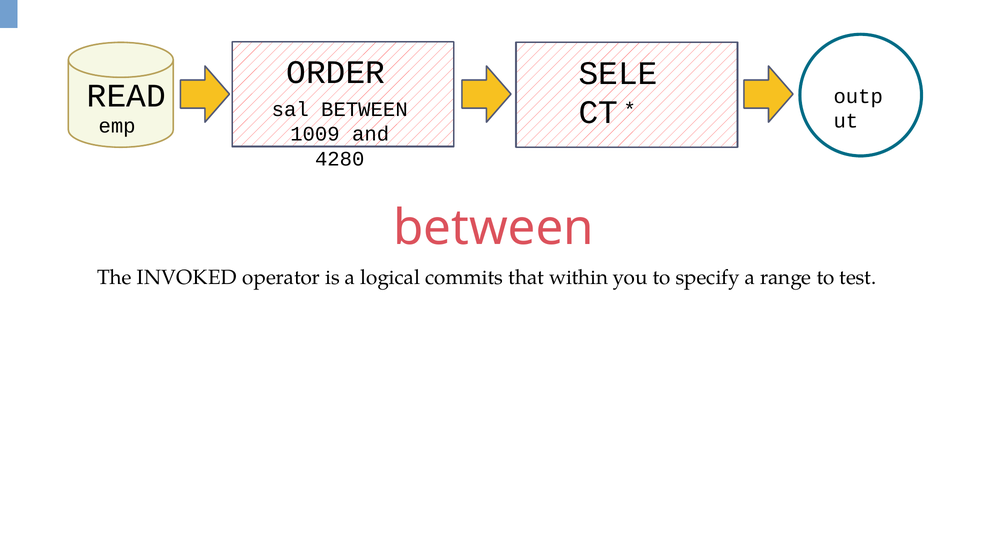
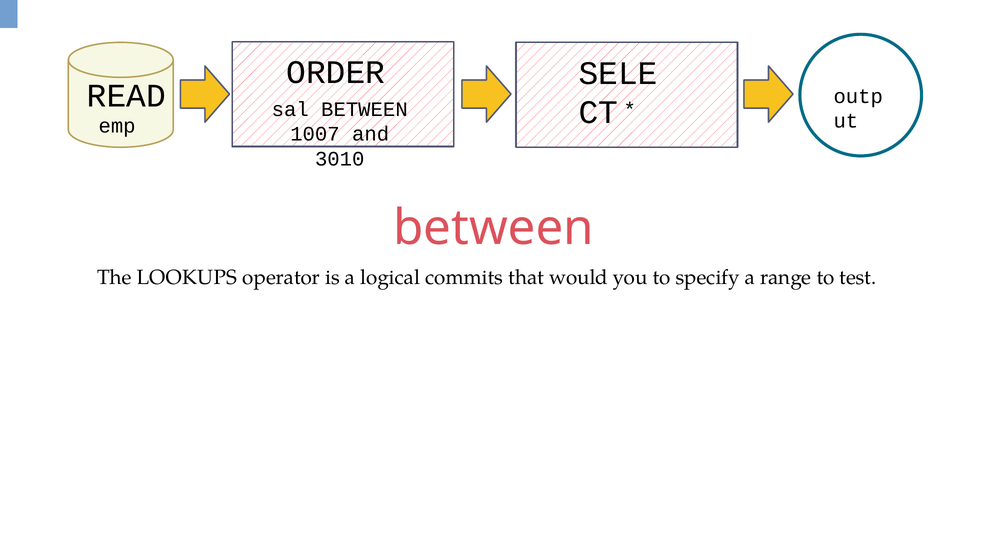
1009: 1009 -> 1007 (315, 134)
4280: 4280 -> 3010 (340, 159)
INVOKED: INVOKED -> LOOKUPS (187, 278)
within: within -> would (579, 278)
